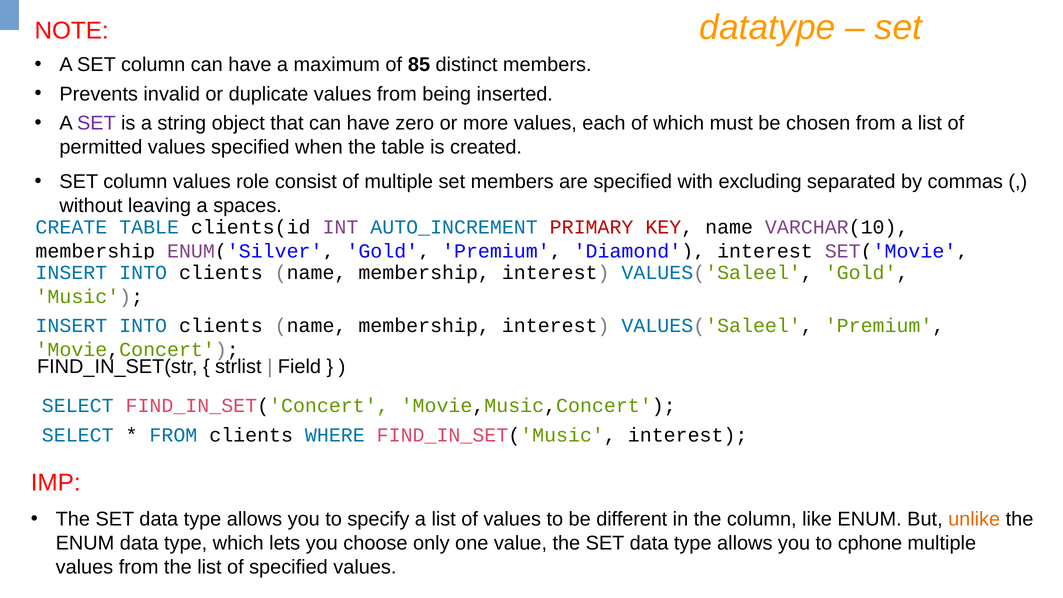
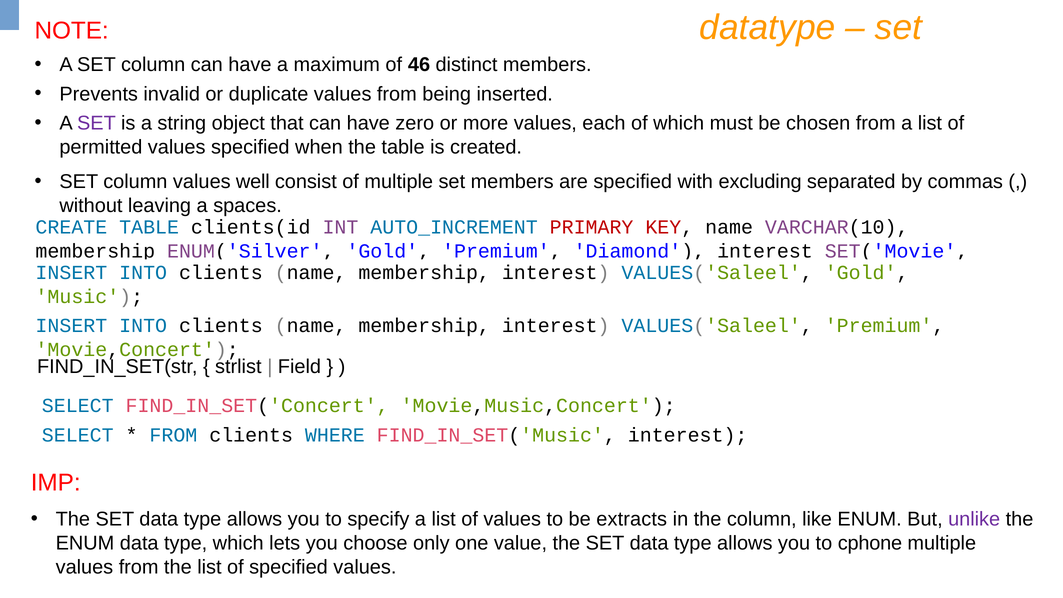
85: 85 -> 46 (419, 65)
role: role -> well (253, 182)
different: different -> extracts (632, 519)
unlike colour: orange -> purple (974, 519)
